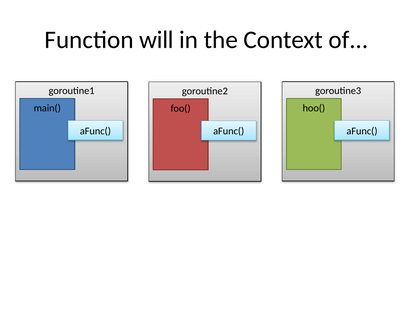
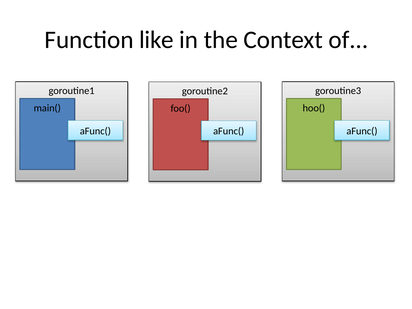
will: will -> like (156, 40)
